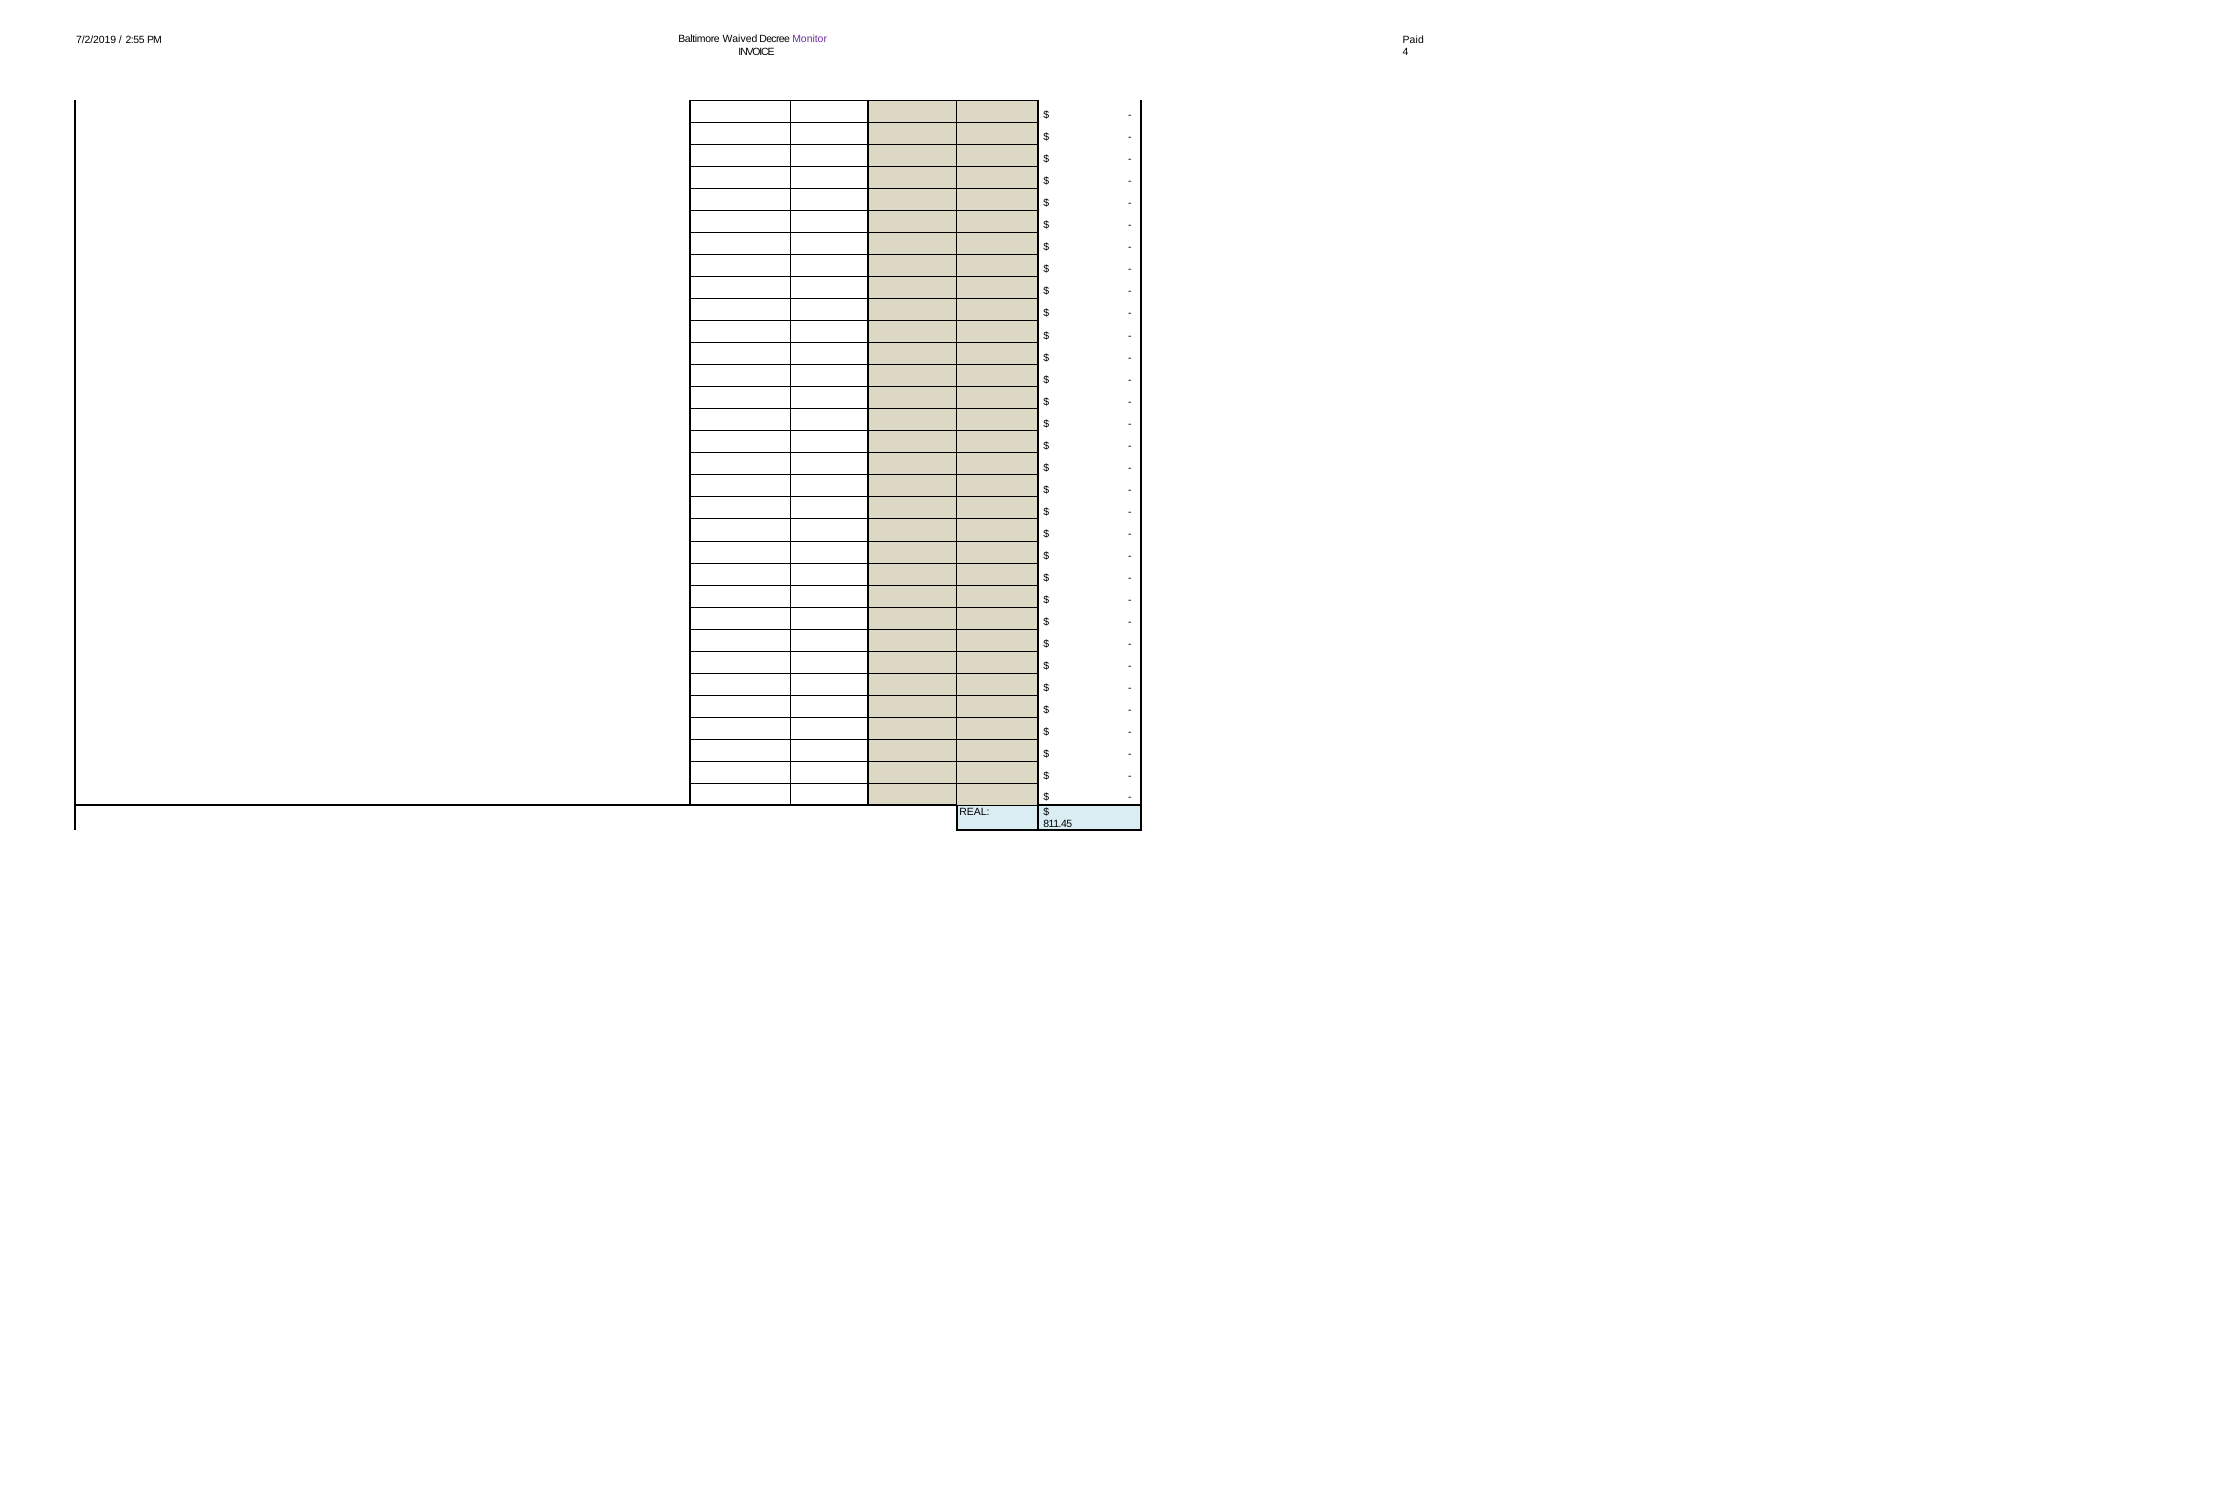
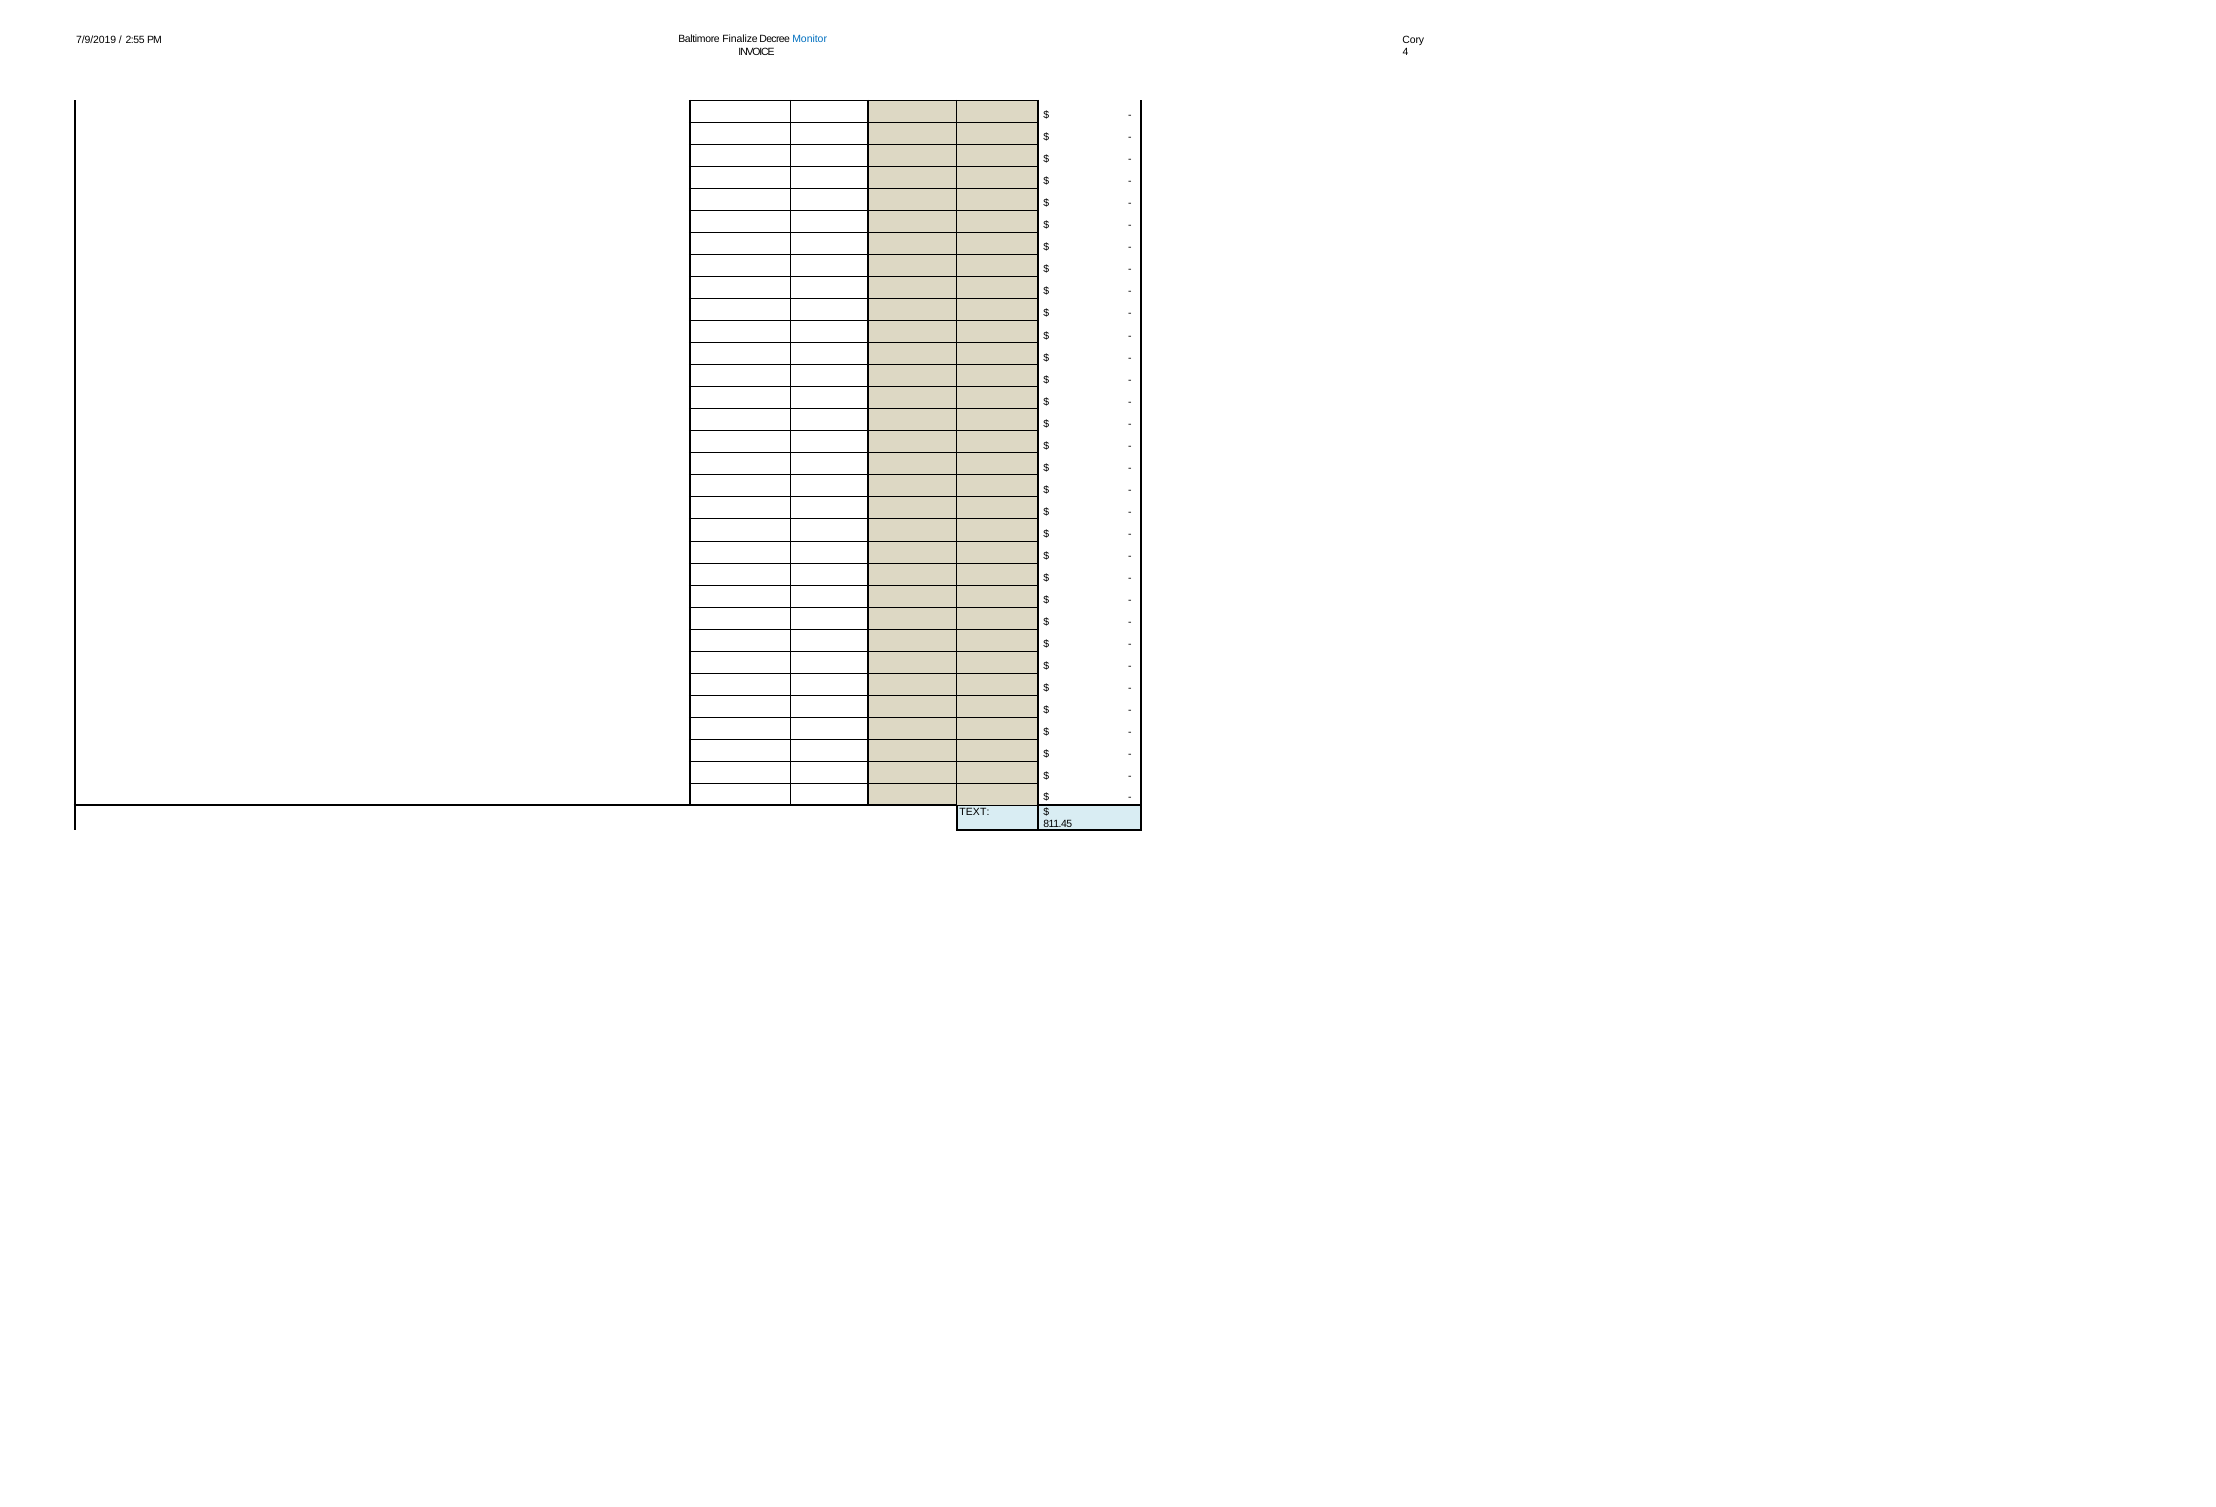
7/2/2019: 7/2/2019 -> 7/9/2019 (96, 40)
Waived: Waived -> Finalize (740, 39)
Monitor colour: purple -> blue (810, 39)
Paid: Paid -> Cory (1413, 40)
REAL: REAL -> TEXT (974, 812)
